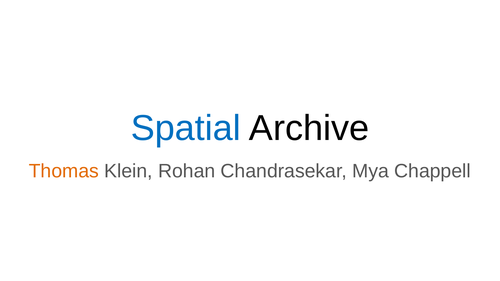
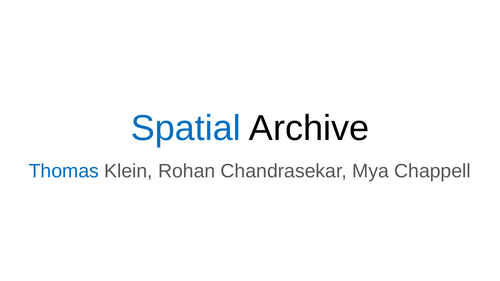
Thomas colour: orange -> blue (64, 171)
